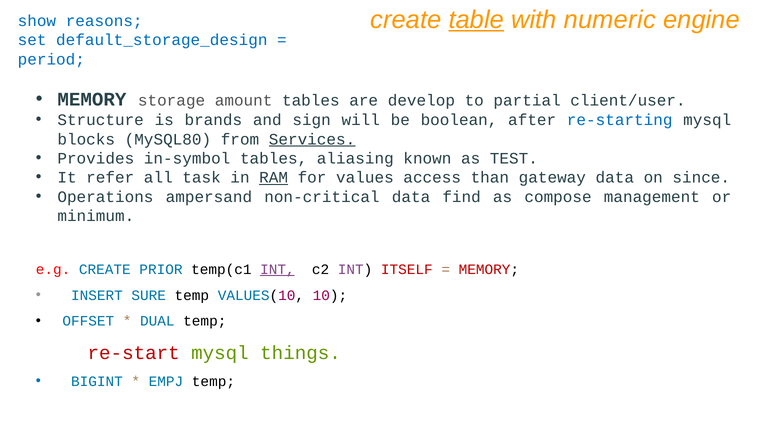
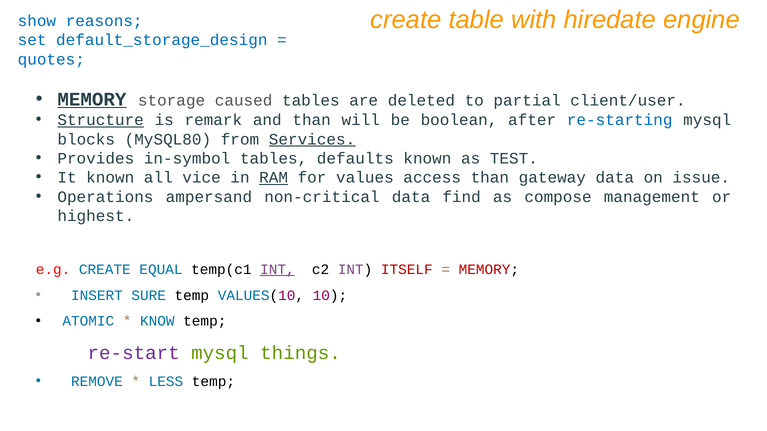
table underline: present -> none (476, 20)
numeric: numeric -> hiredate (610, 20)
period: period -> quotes (51, 59)
MEMORY underline: none -> present (92, 99)
amount: amount -> caused (244, 100)
develop: develop -> deleted (421, 100)
Structure underline: none -> present (101, 120)
brands: brands -> remark (213, 120)
and sign: sign -> than (312, 120)
aliasing: aliasing -> defaults (355, 159)
It refer: refer -> known (110, 178)
task: task -> vice (202, 178)
since: since -> issue (701, 178)
minimum: minimum -> highest (96, 216)
PRIOR: PRIOR -> EQUAL (161, 270)
OFFSET: OFFSET -> ATOMIC (88, 321)
DUAL: DUAL -> KNOW (157, 321)
re-start colour: red -> purple (134, 353)
BIGINT: BIGINT -> REMOVE (97, 382)
EMPJ: EMPJ -> LESS (166, 382)
